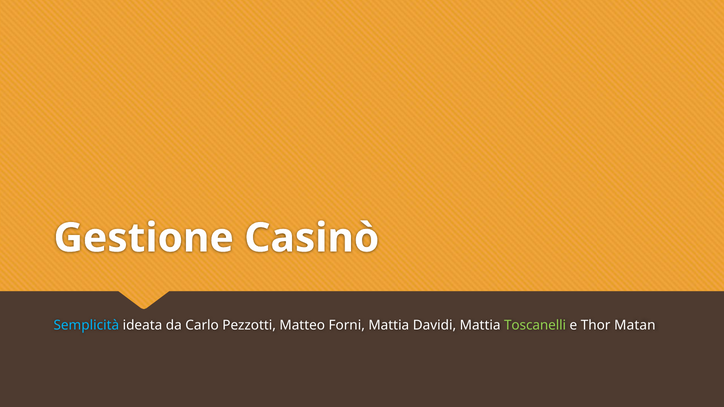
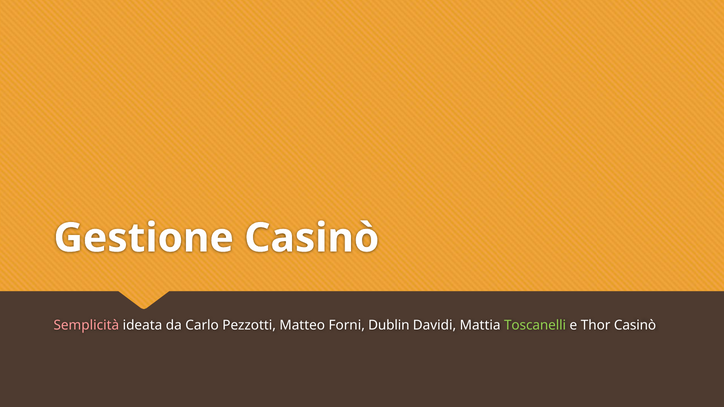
Semplicità colour: light blue -> pink (86, 325)
Forni Mattia: Mattia -> Dublin (389, 325)
Thor Matan: Matan -> Casinò (635, 325)
